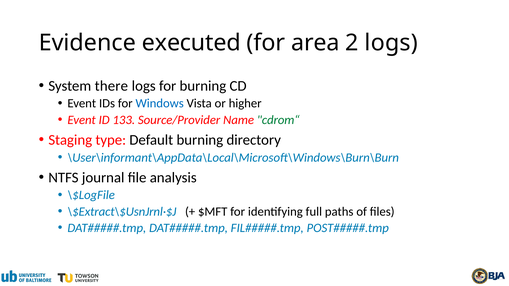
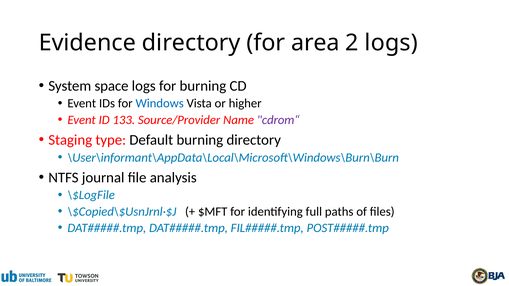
Evidence executed: executed -> directory (191, 43)
there: there -> space (112, 86)
cdrom“ colour: green -> purple (278, 120)
\$Extract\$UsnJrnl·$J: \$Extract\$UsnJrnl·$J -> \$Copied\$UsnJrnl·$J (122, 212)
